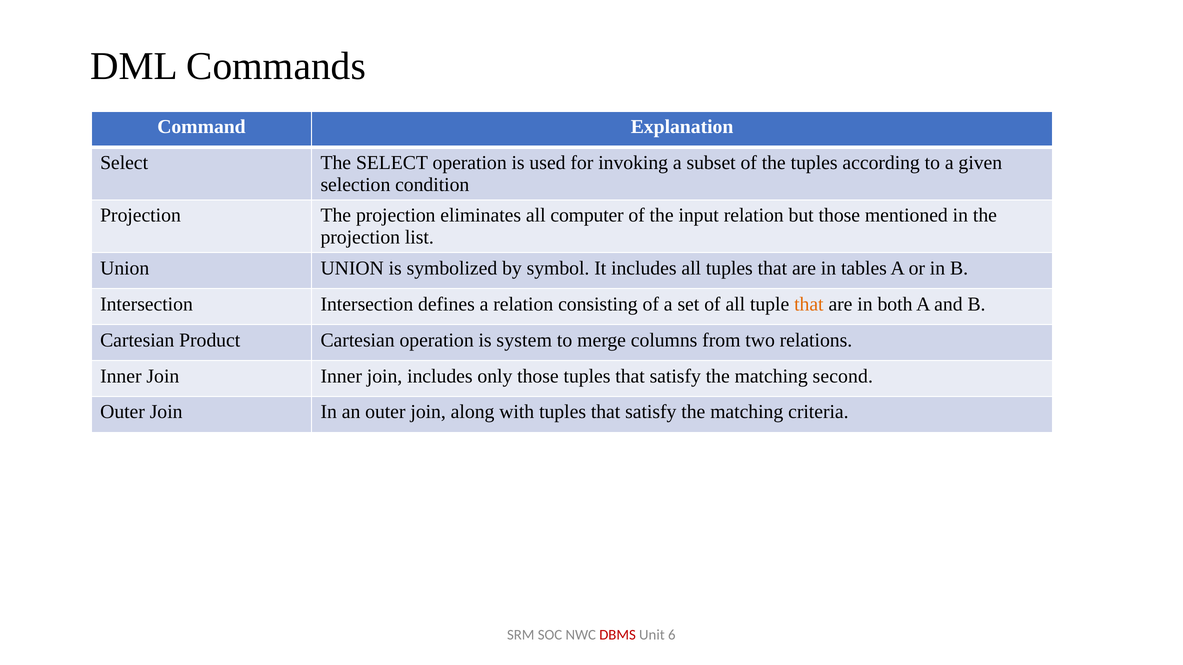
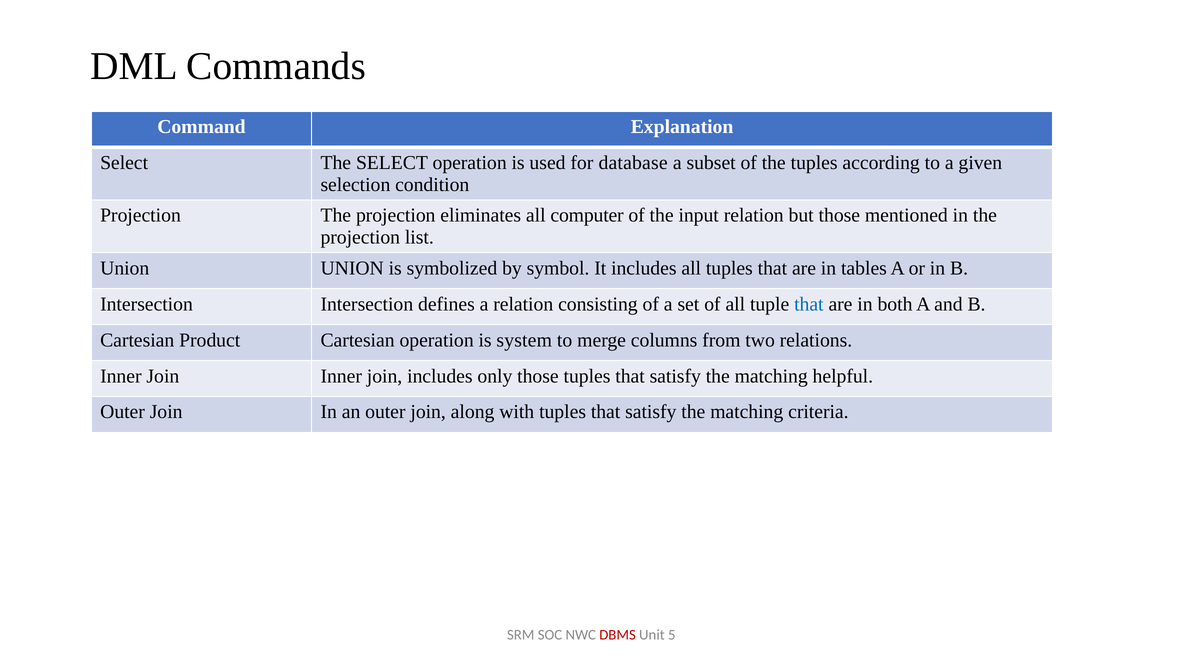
invoking: invoking -> database (633, 163)
that colour: orange -> blue (809, 304)
second: second -> helpful (843, 376)
6: 6 -> 5 (672, 635)
